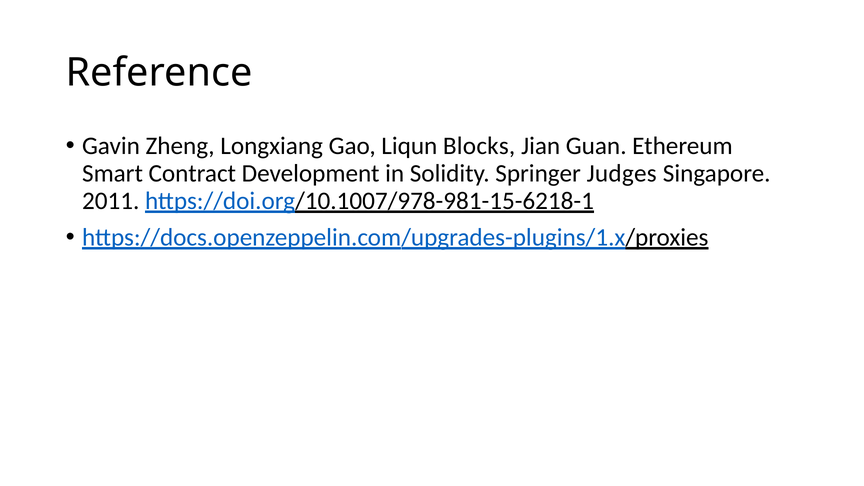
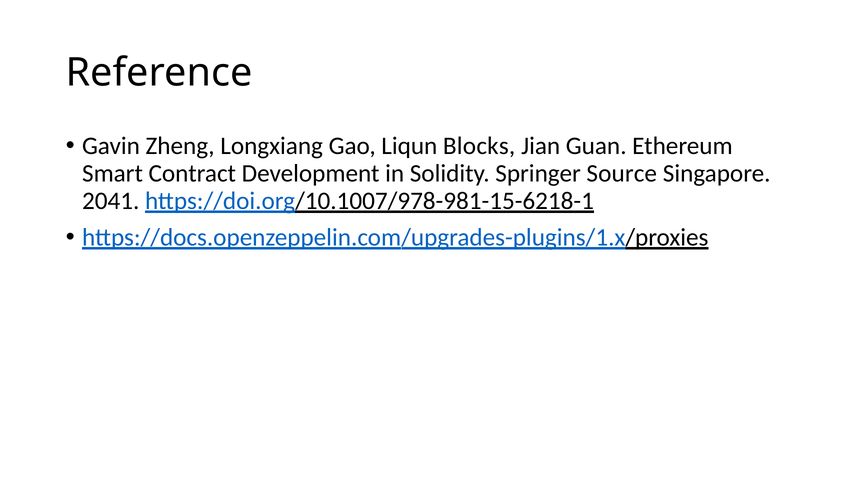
Judges: Judges -> Source (622, 173)
2011: 2011 -> 2041 (111, 201)
